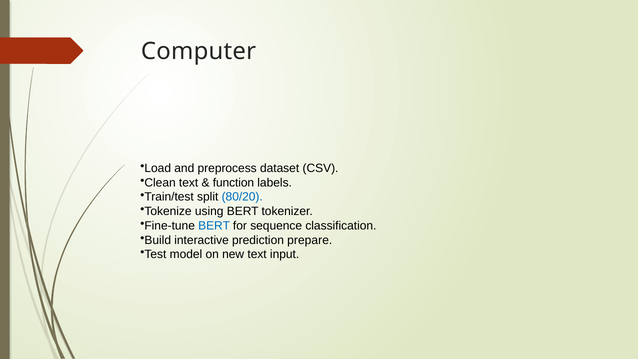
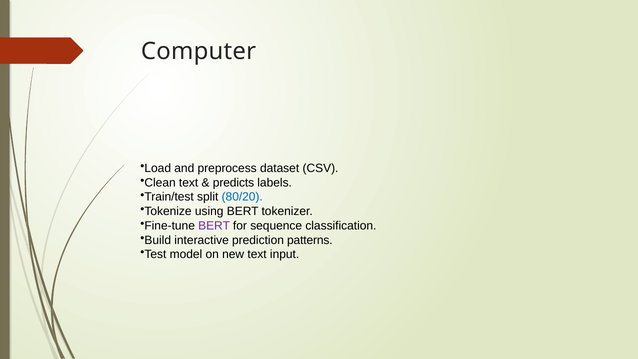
function: function -> predicts (233, 183)
BERT colour: blue -> purple (214, 226)
prepare: prepare -> patterns (310, 240)
